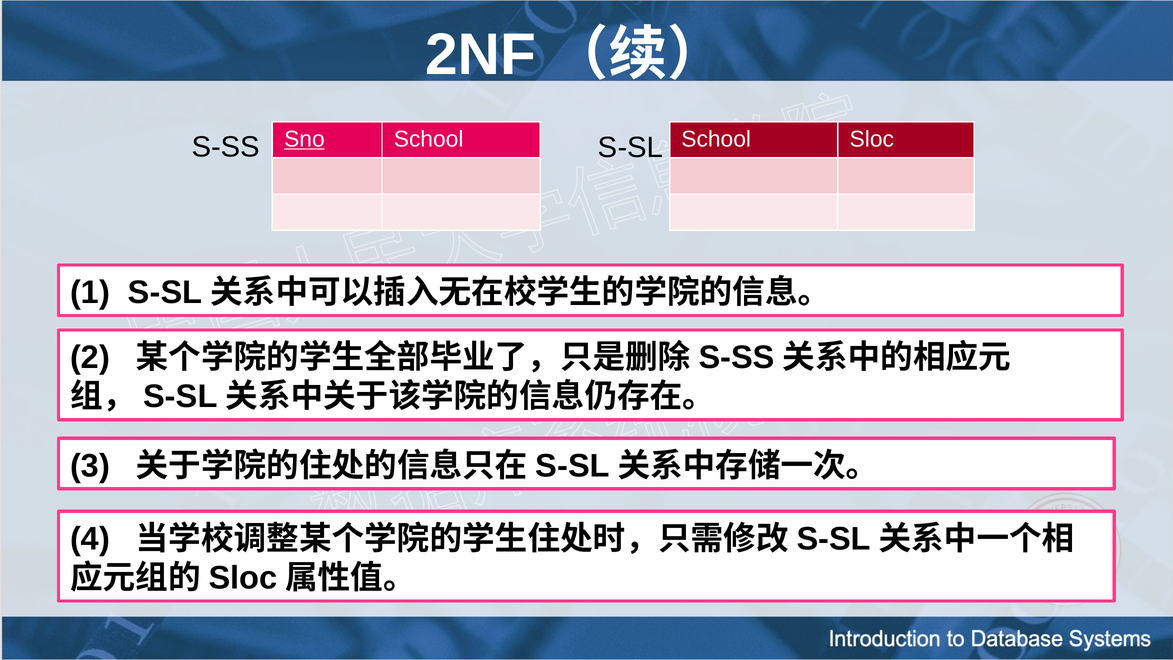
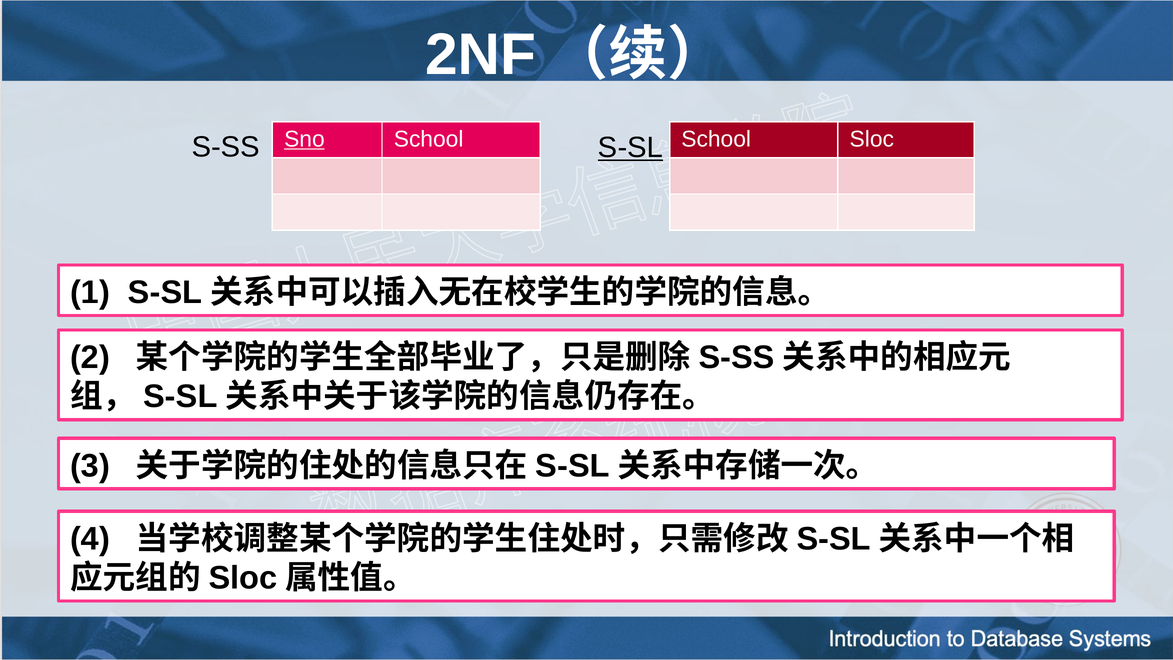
S-SL underline: none -> present (631, 148)
